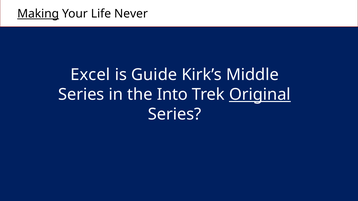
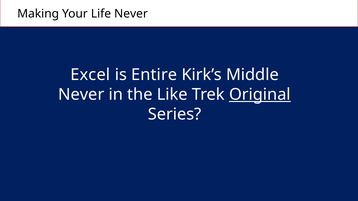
Making underline: present -> none (38, 14)
Guide: Guide -> Entire (154, 75)
Series: Series -> Never (81, 95)
Into: Into -> Like (172, 95)
